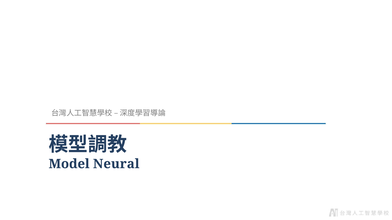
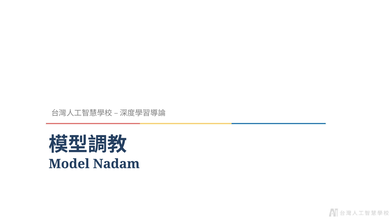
Neural: Neural -> Nadam (116, 164)
